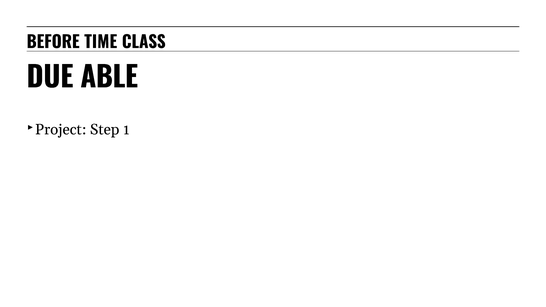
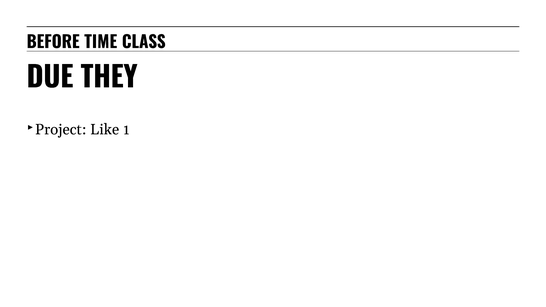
ABLE: ABLE -> THEY (109, 78)
Step: Step -> Like (105, 129)
